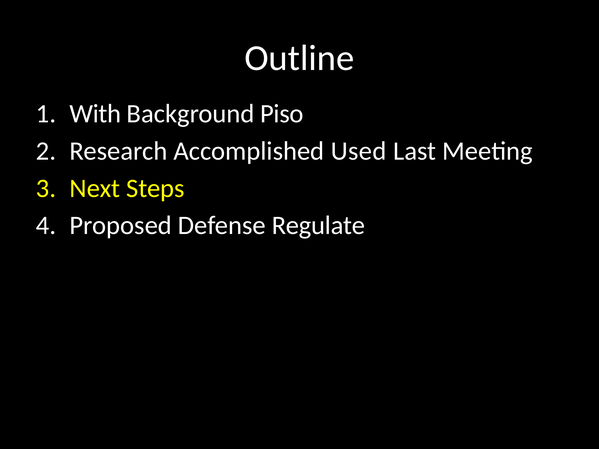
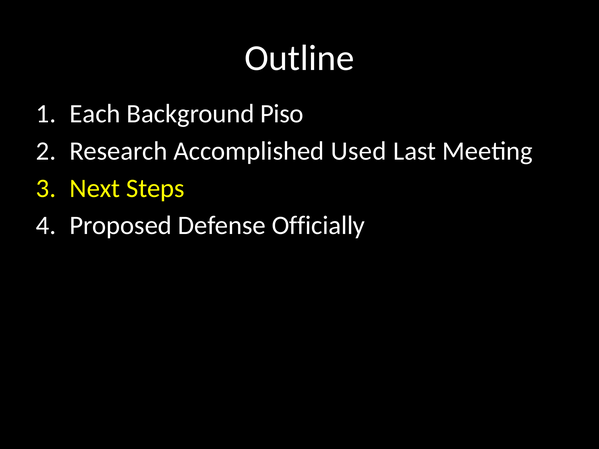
With: With -> Each (95, 114)
Regulate: Regulate -> Officially (318, 226)
